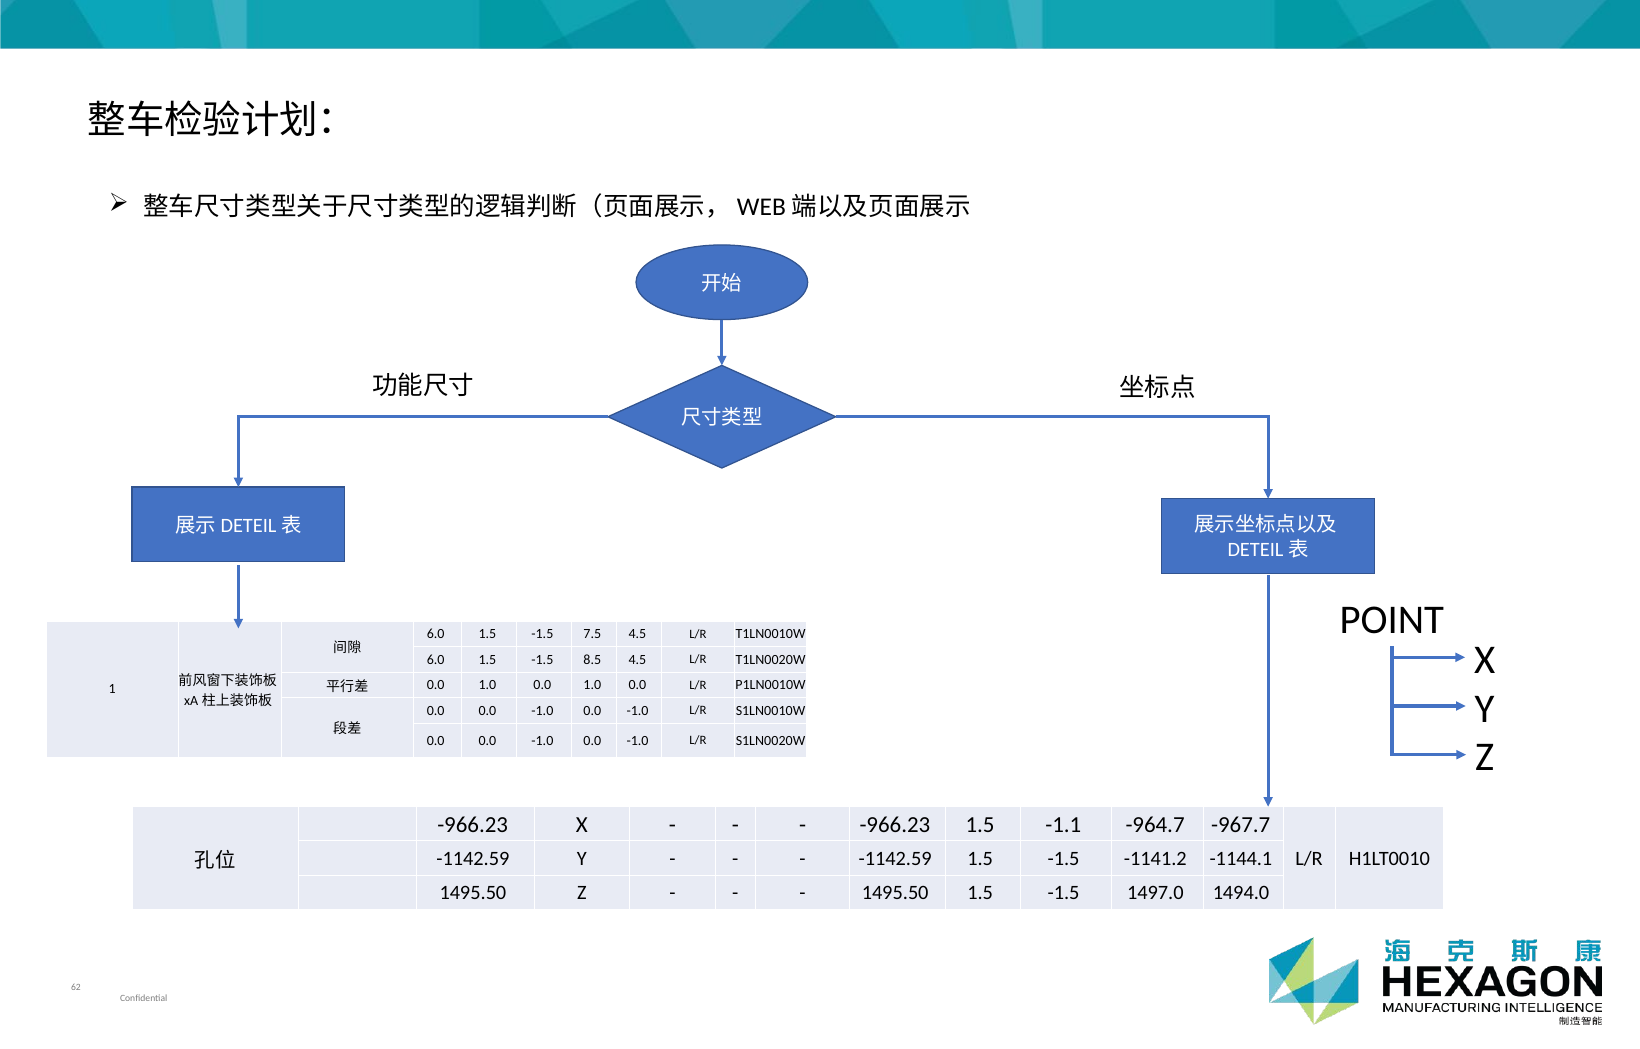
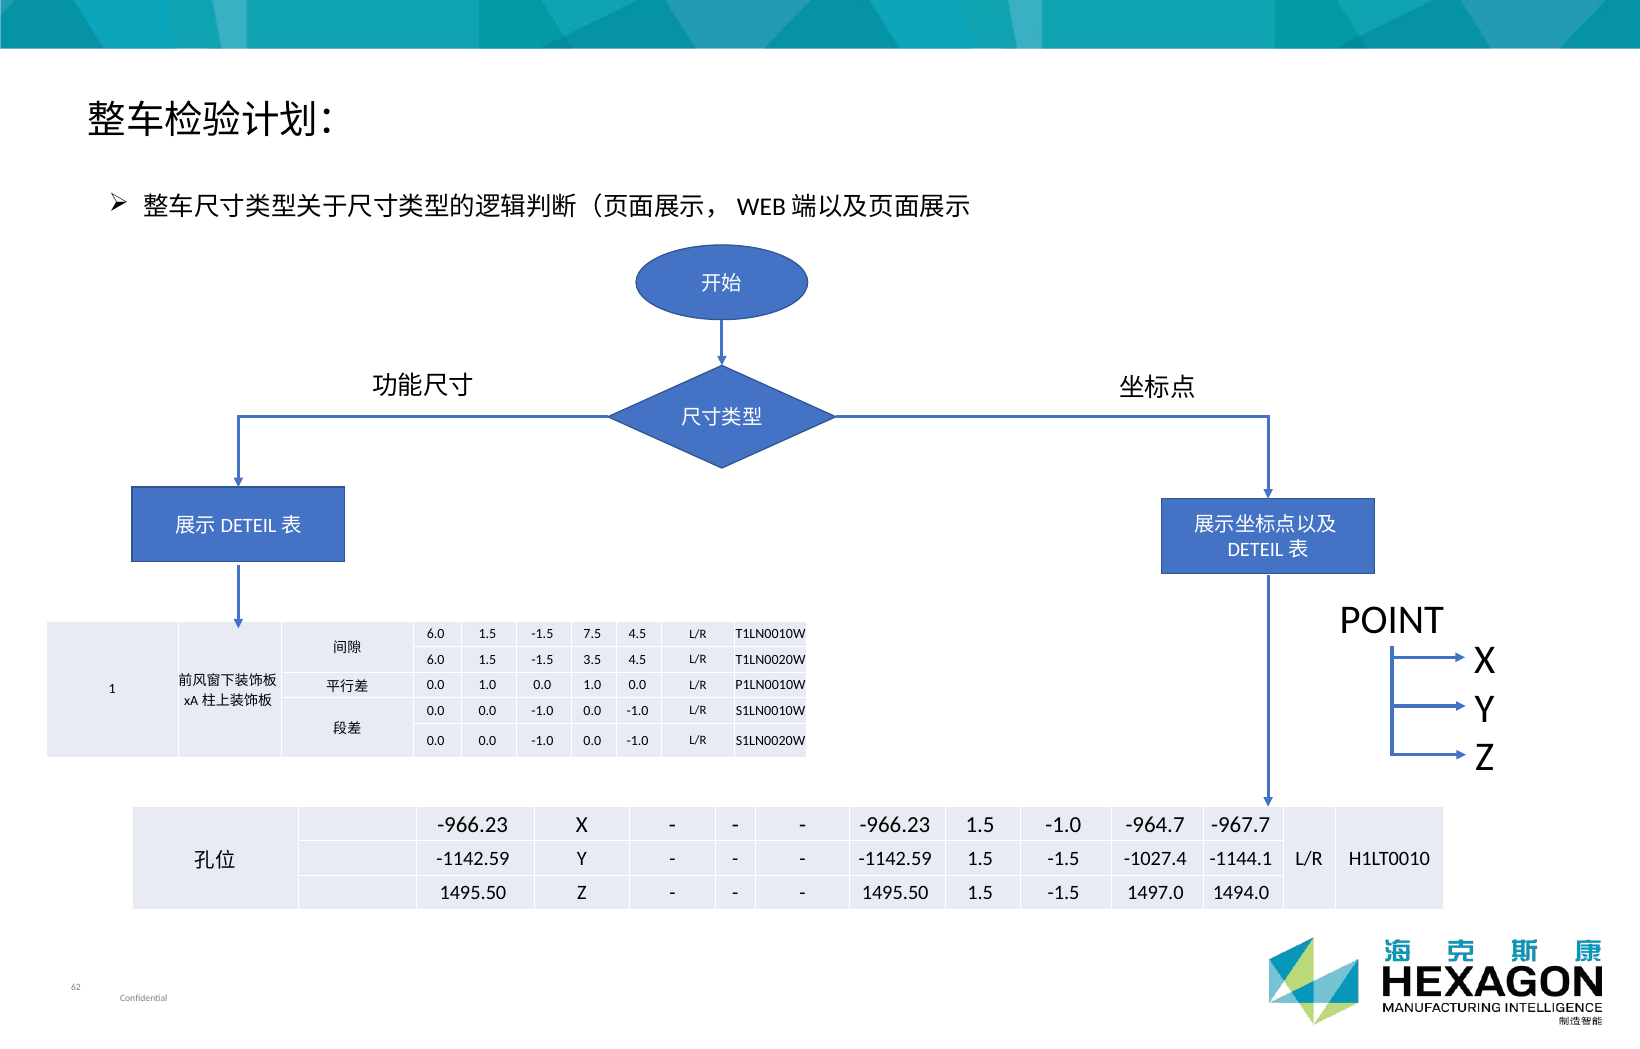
8.5: 8.5 -> 3.5 (592, 660)
1.5 -1.1: -1.1 -> -1.0 (1063, 825)
-1141.2: -1141.2 -> -1027.4 (1155, 859)
